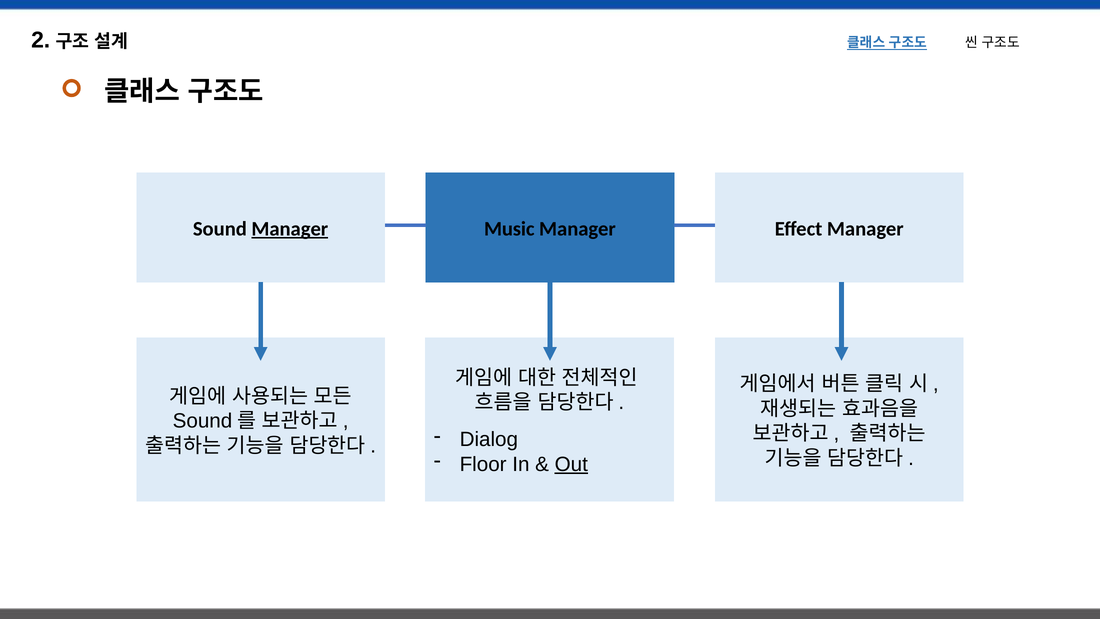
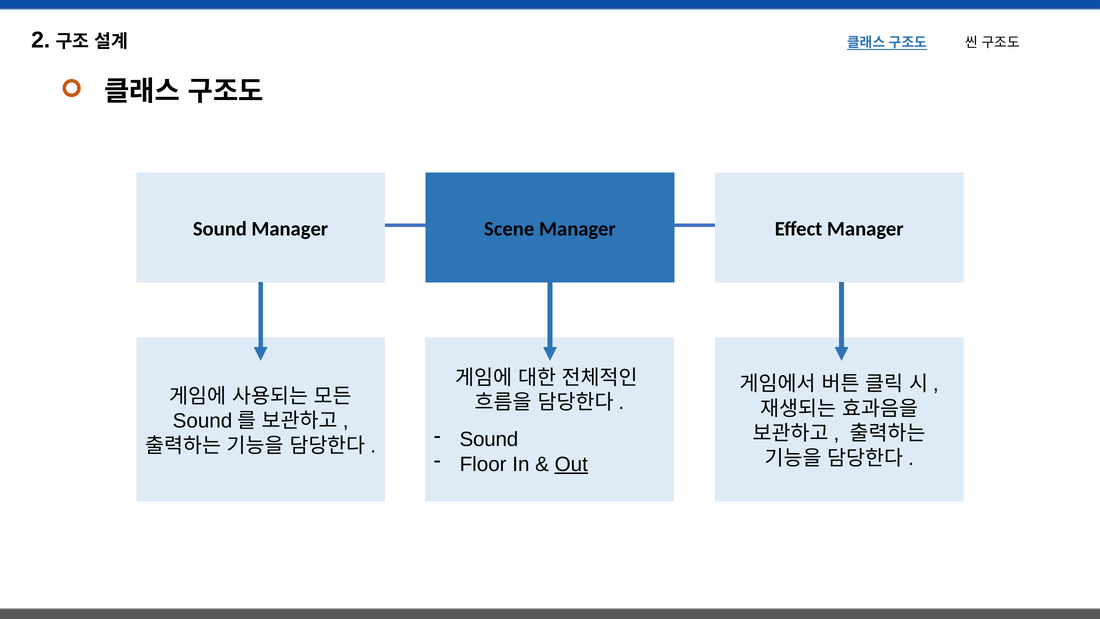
Manager underline: present -> none (290, 229)
Music: Music -> Scene (509, 229)
Dialog: Dialog -> Sound (489, 440)
